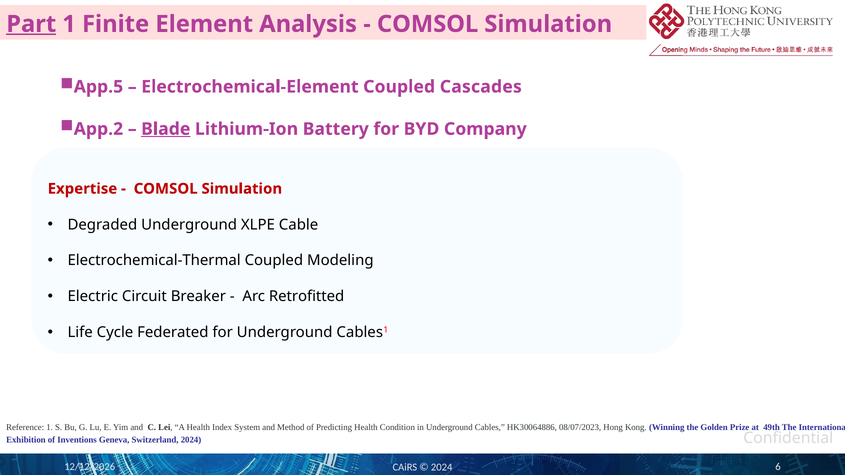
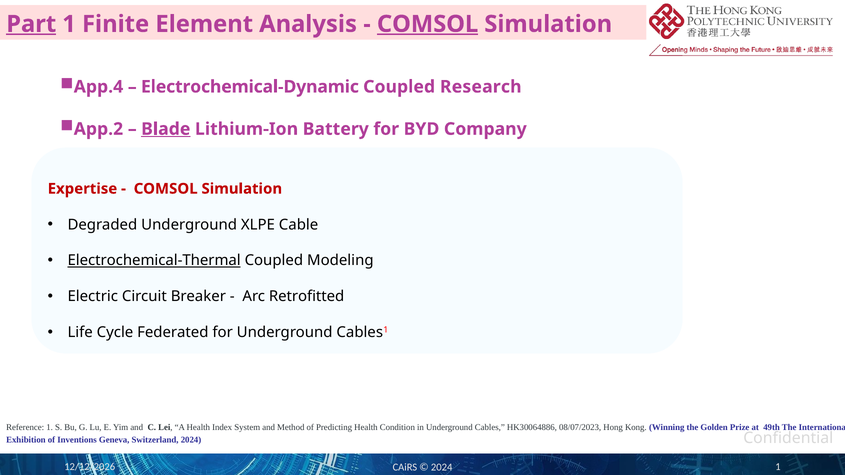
COMSOL underline: none -> present (428, 24)
App.5: App.5 -> App.4 (98, 87)
Electrochemical-Element: Electrochemical-Element -> Electrochemical-Dynamic (250, 87)
Cascades: Cascades -> Research (481, 87)
Electrochemical-Thermal underline: none -> present (154, 261)
6: 6 -> 1 (778, 467)
